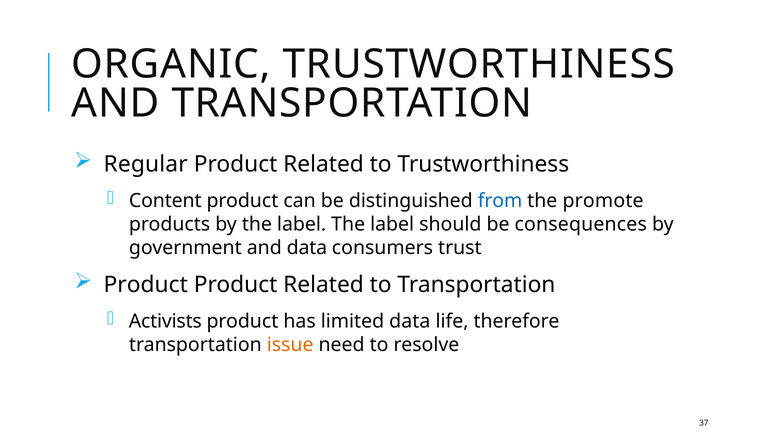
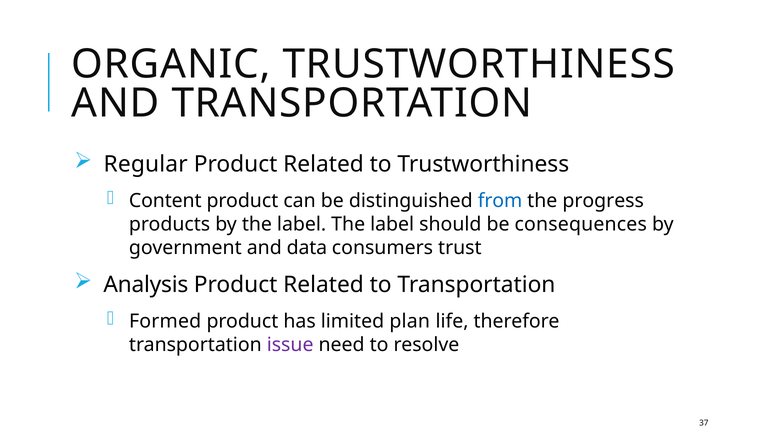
promote: promote -> progress (603, 201)
Product: Product -> Analysis (146, 285)
Activists: Activists -> Formed (165, 321)
limited data: data -> plan (410, 321)
issue colour: orange -> purple (290, 344)
